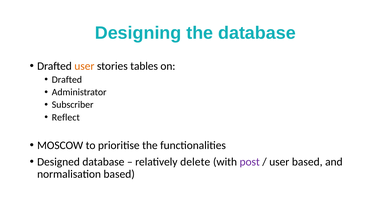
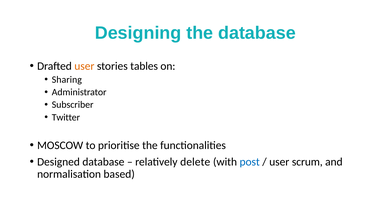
Drafted: Drafted -> Sharing (67, 80)
Reflect: Reflect -> Twitter (66, 117)
post colour: purple -> blue (250, 162)
user based: based -> scrum (307, 162)
